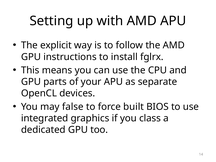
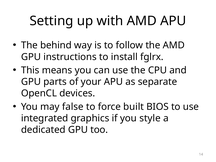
explicit: explicit -> behind (56, 45)
class: class -> style (150, 118)
